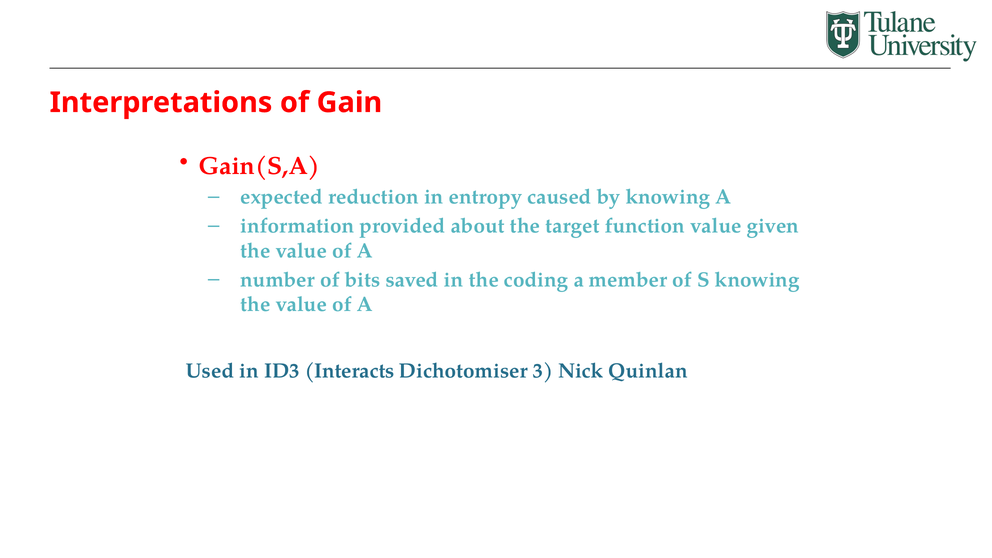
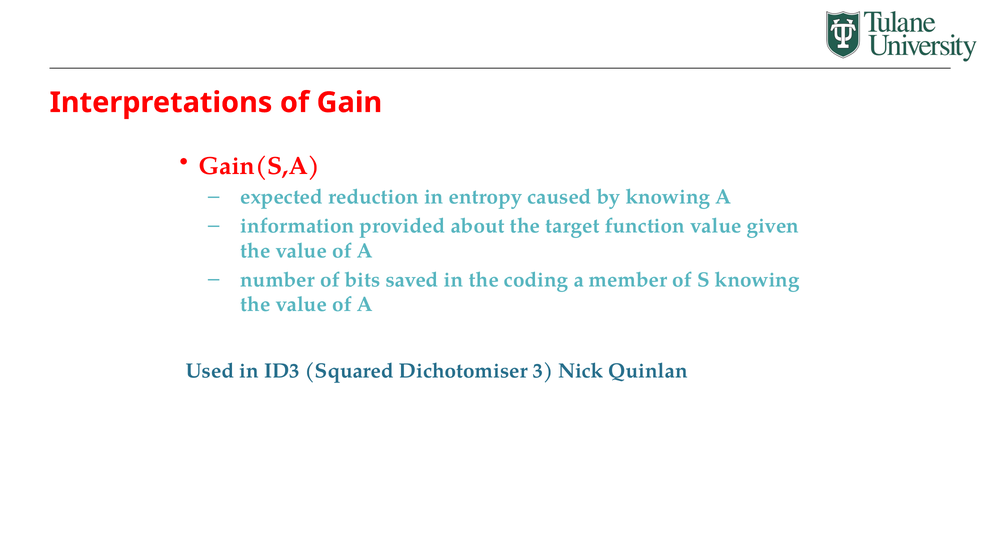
Interacts: Interacts -> Squared (349, 371)
